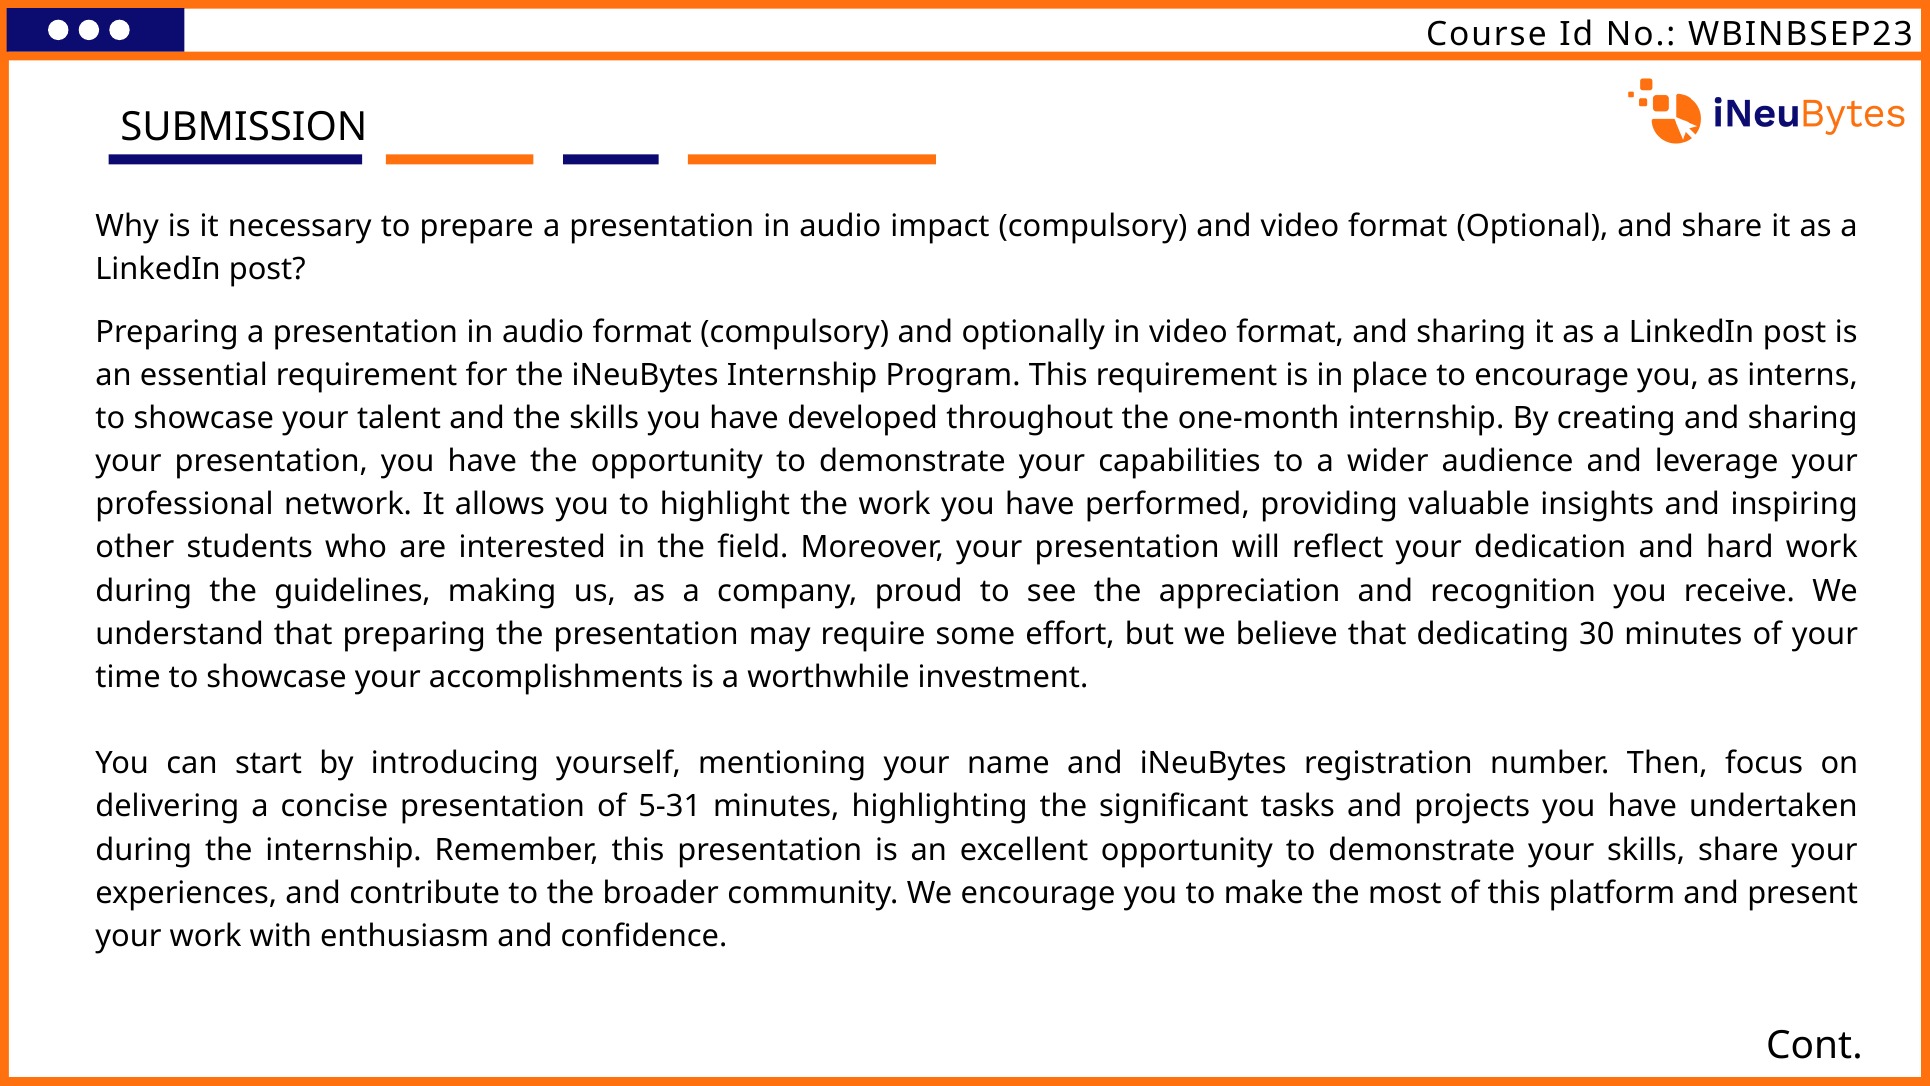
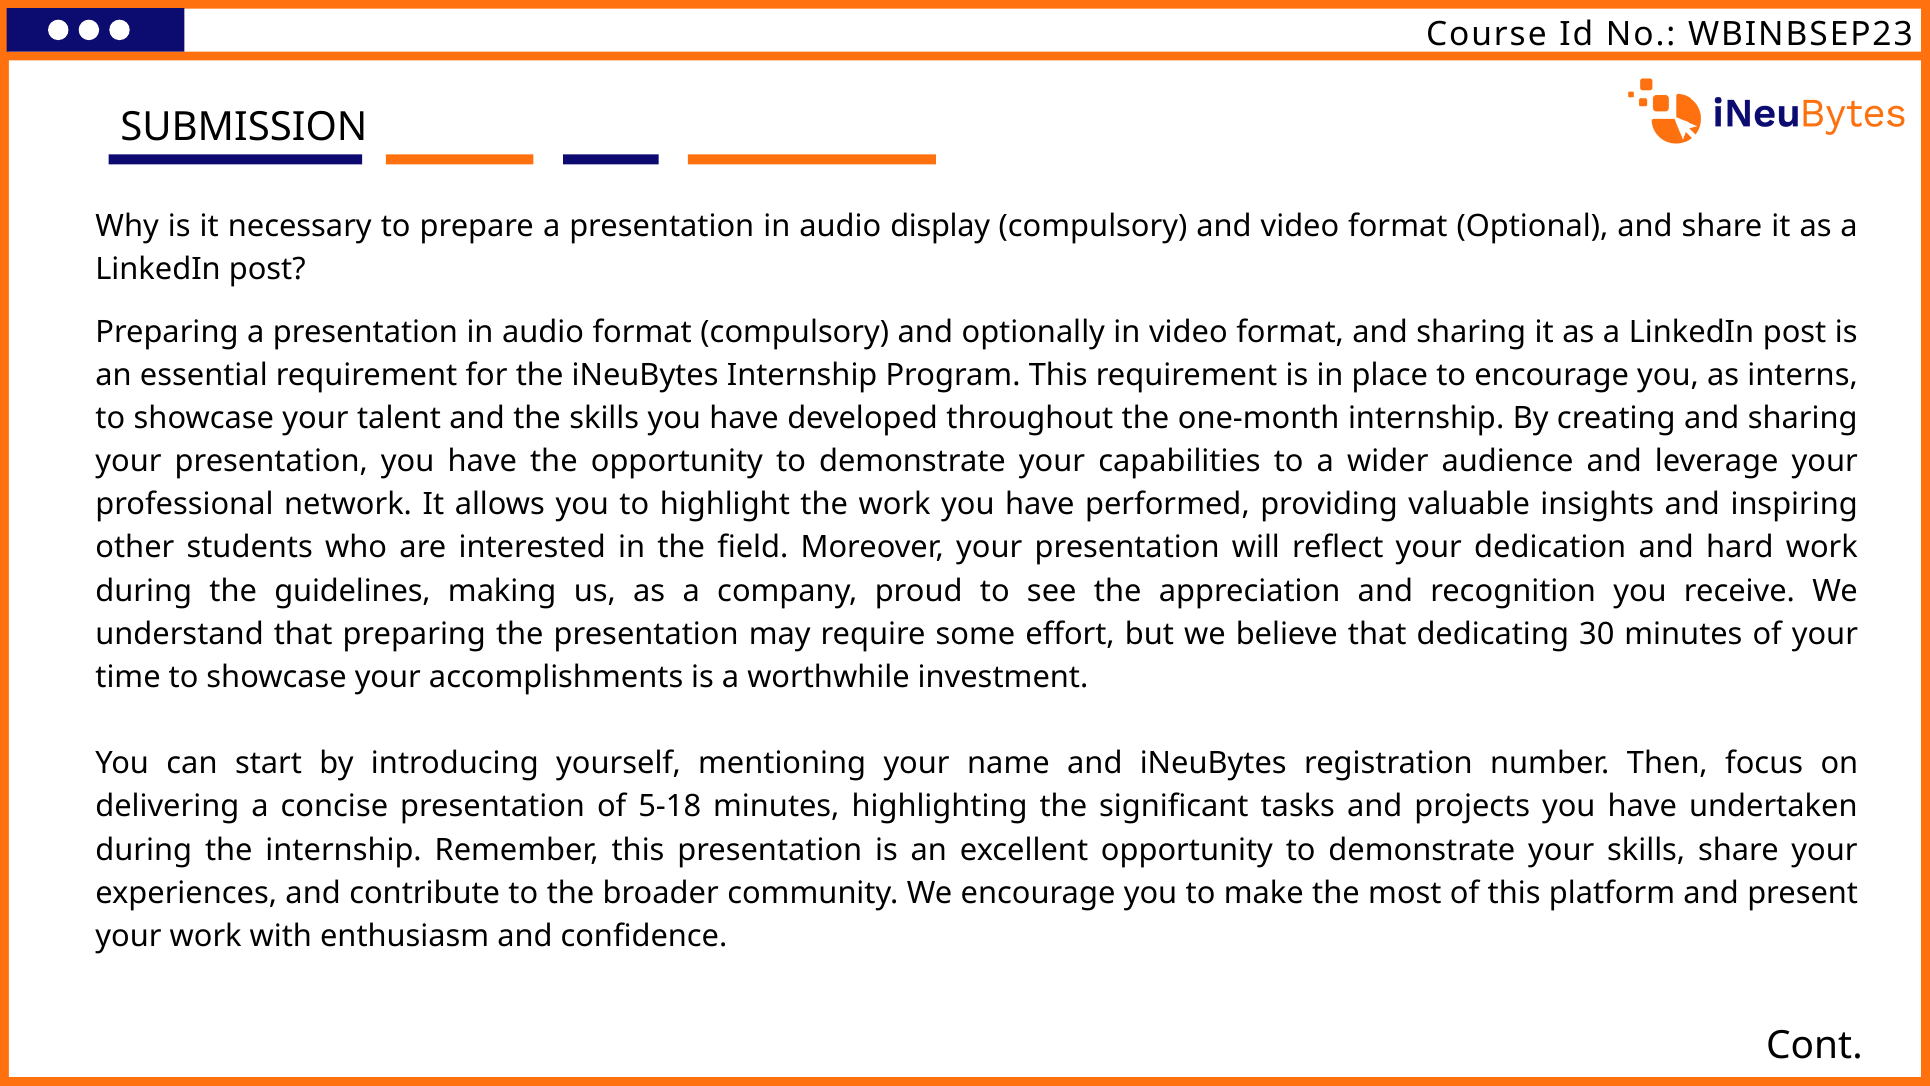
impact: impact -> display (940, 226)
5-31: 5-31 -> 5-18 (670, 807)
